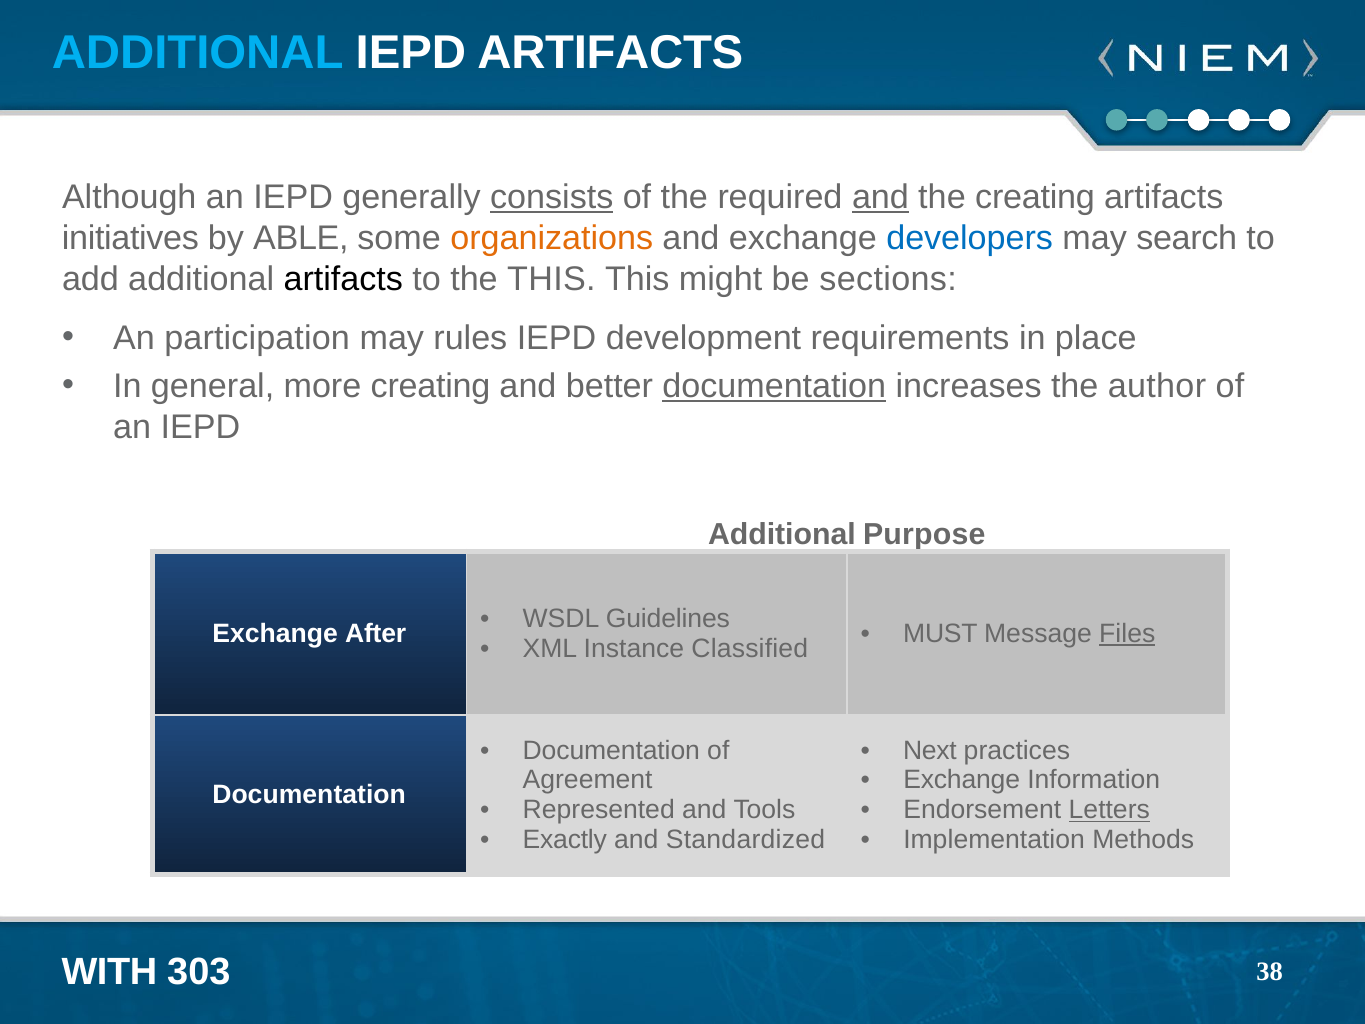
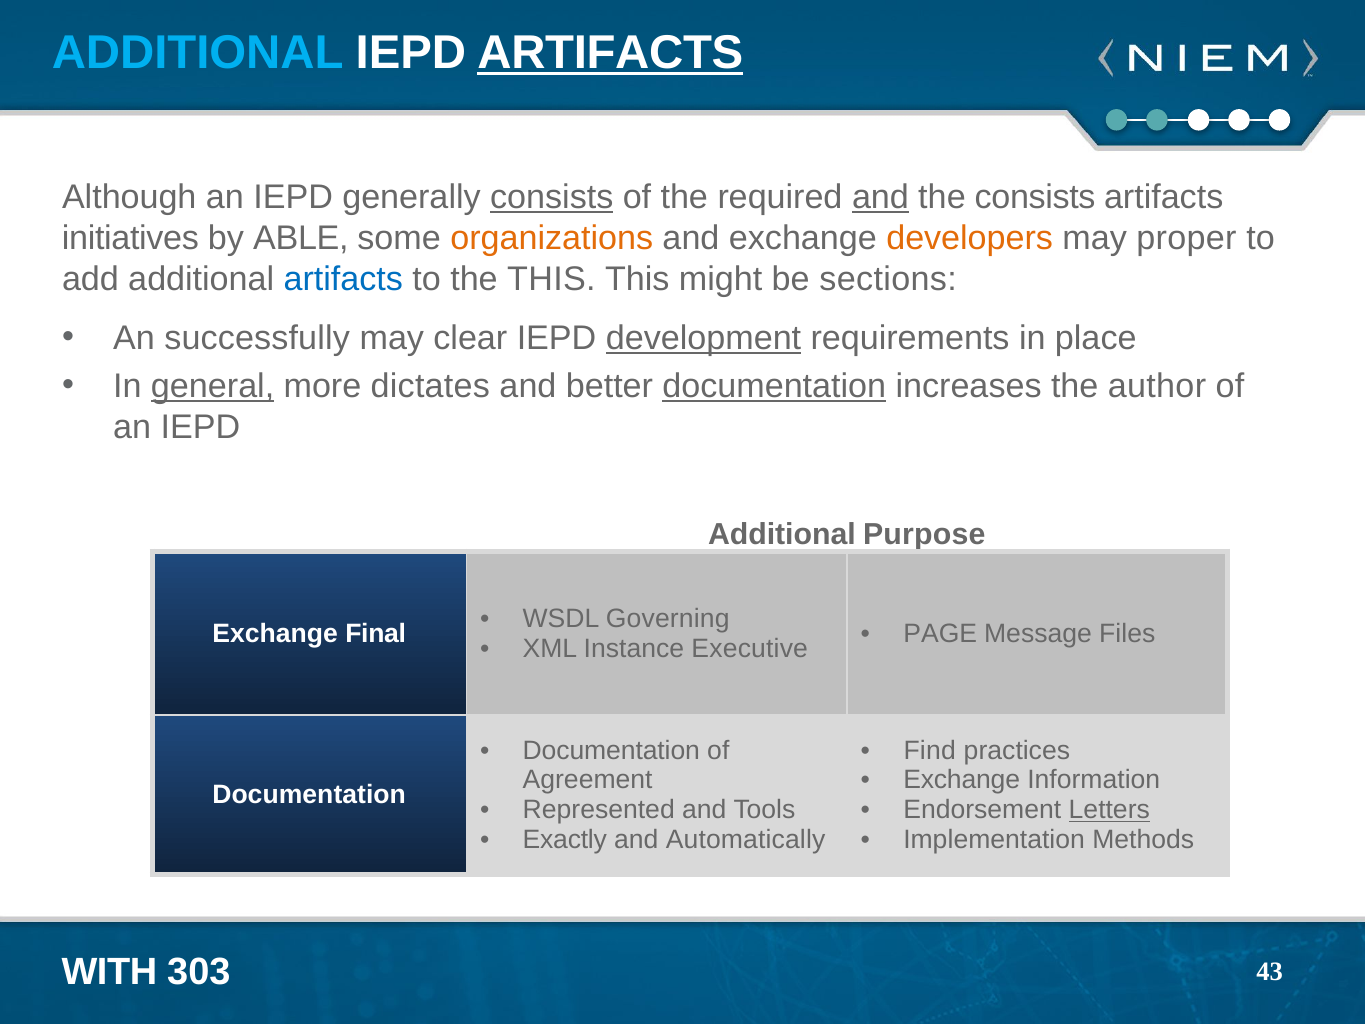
ARTIFACTS underline: none -> present (610, 53)
the creating: creating -> consists (1035, 197)
developers colour: blue -> orange (970, 238)
search: search -> proper (1186, 238)
artifacts colour: black -> blue (343, 279)
participation: participation -> successfully (257, 338)
rules: rules -> clear (470, 338)
development underline: none -> present (703, 338)
general underline: none -> present (213, 386)
more creating: creating -> dictates (430, 386)
Guidelines: Guidelines -> Governing (668, 618)
After: After -> Final (376, 633)
MUST: MUST -> PAGE (940, 633)
Files underline: present -> none (1127, 633)
Classified: Classified -> Executive (750, 648)
Next: Next -> Find (930, 750)
Standardized: Standardized -> Automatically (746, 840)
38: 38 -> 43 (1270, 971)
